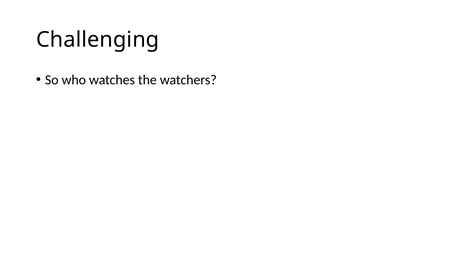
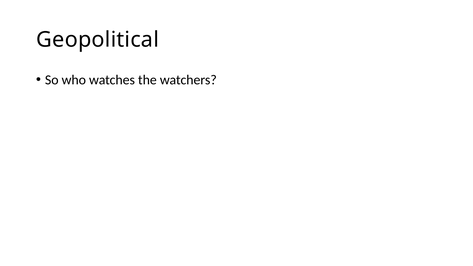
Challenging: Challenging -> Geopolitical (98, 40)
